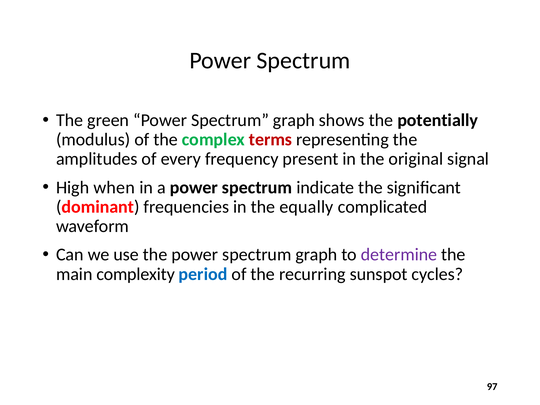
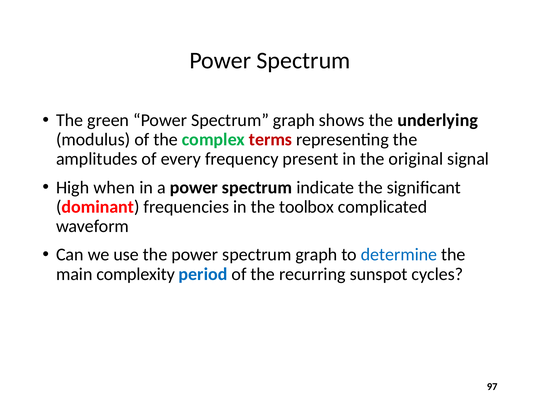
potentially: potentially -> underlying (438, 120)
equally: equally -> toolbox (307, 207)
determine colour: purple -> blue (399, 255)
